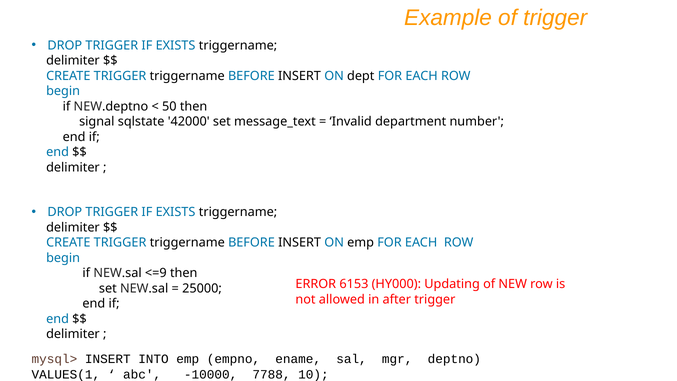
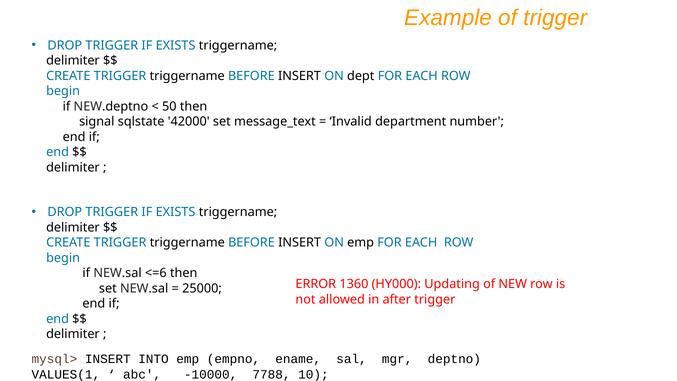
<=9: <=9 -> <=6 (156, 273)
6153: 6153 -> 1360 (354, 284)
